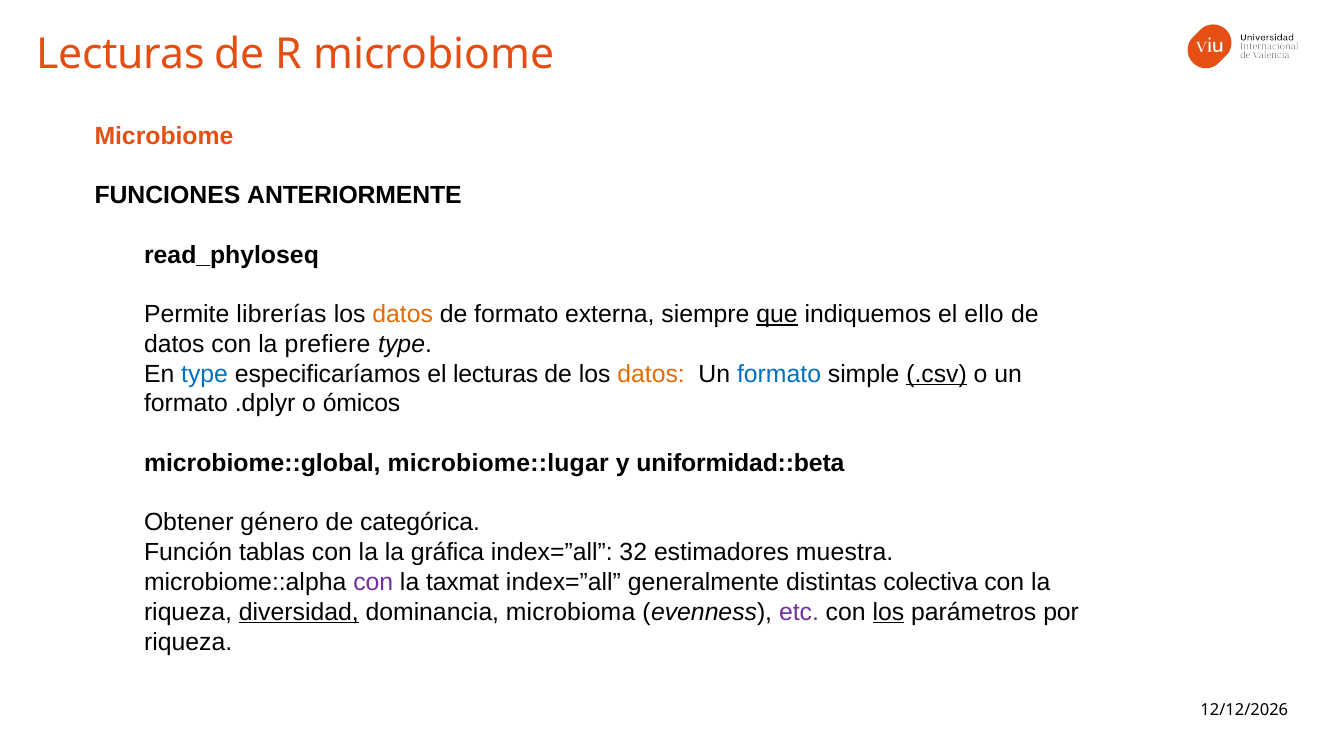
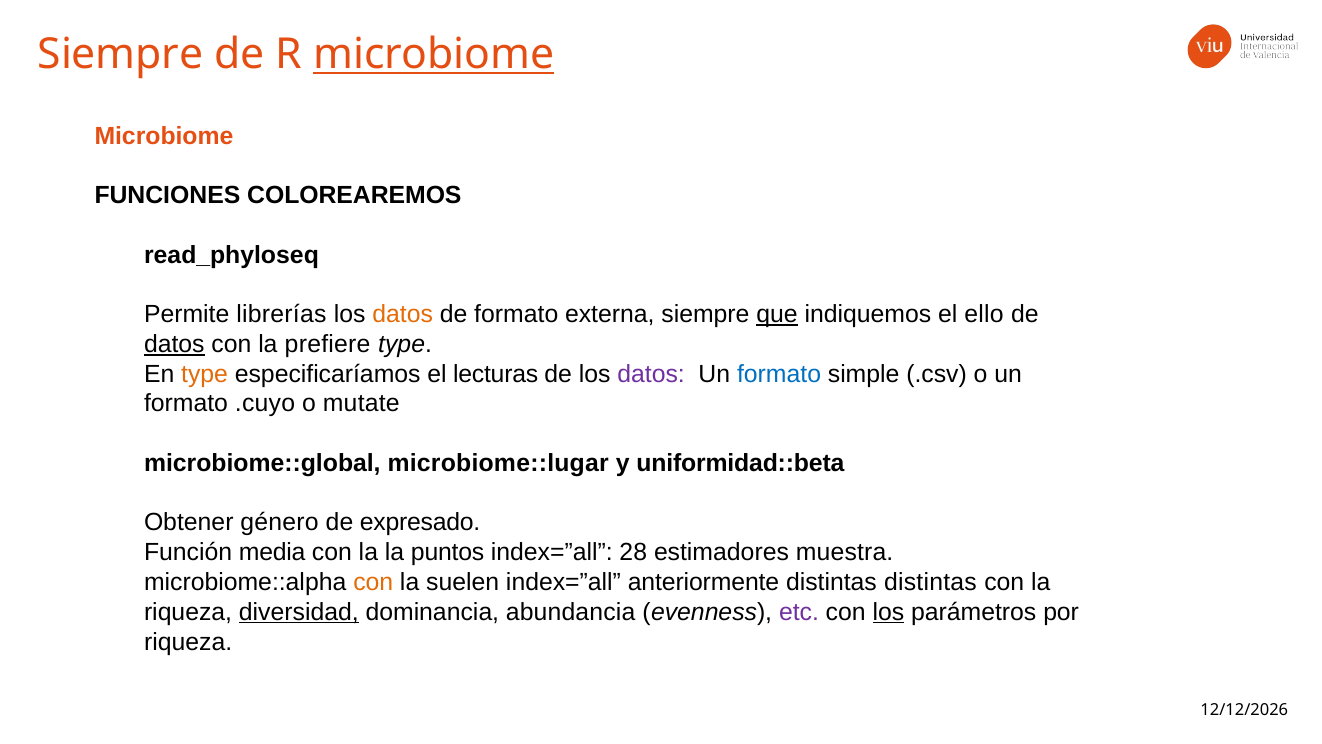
Lecturas: Lecturas -> Siempre (121, 55)
microbiome underline: none -> present (434, 55)
ANTERIORMENTE: ANTERIORMENTE -> COLOREAREMOS (354, 195)
datos underline: none -> present (174, 344)
type colour: blue -> orange (205, 374)
datos colour: orange -> purple (651, 374)
.csv underline: present -> none (937, 374)
.dplyr: .dplyr -> .cuyo (265, 404)
ómicos: ómicos -> mutate (361, 404)
categórica: categórica -> expresado (420, 523)
tablas: tablas -> media (272, 552)
gráfica: gráfica -> puntos (448, 552)
32: 32 -> 28 (633, 552)
con colour: purple -> orange (373, 582)
taxmat: taxmat -> suelen (463, 582)
generalmente: generalmente -> anteriormente (703, 582)
distintas colectiva: colectiva -> distintas (930, 582)
microbioma: microbioma -> abundancia (571, 612)
